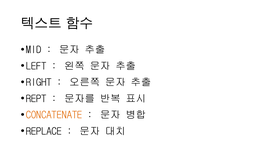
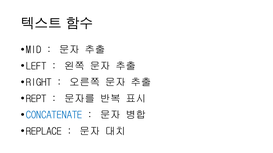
CONCATENATE colour: orange -> blue (54, 115)
